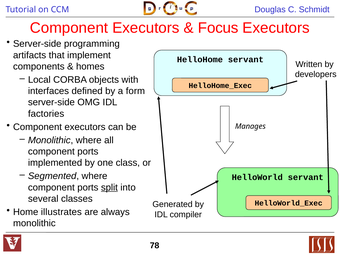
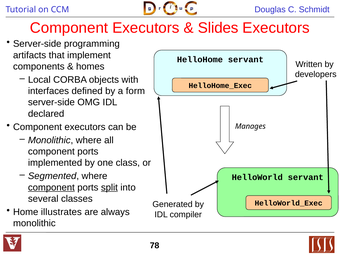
Focus: Focus -> Slides (218, 28)
factories: factories -> declared (46, 114)
component underline: none -> present (51, 187)
